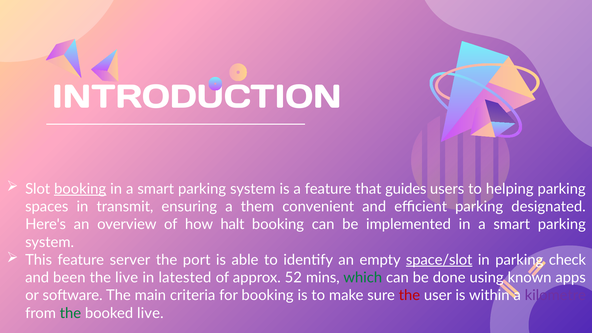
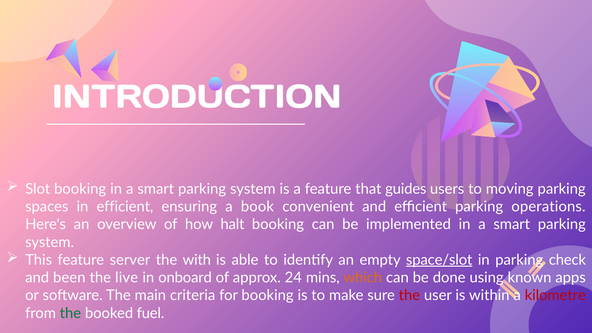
booking underline: present -> none (80, 189)
helping: helping -> moving (510, 189)
in transmit: transmit -> efficient (125, 207)
them: them -> book (257, 207)
designated: designated -> operations (548, 207)
port: port -> with (197, 260)
latested: latested -> onboard (185, 278)
52: 52 -> 24 (293, 278)
which colour: green -> orange (363, 278)
kilometre colour: purple -> red (555, 295)
booked live: live -> fuel (151, 313)
